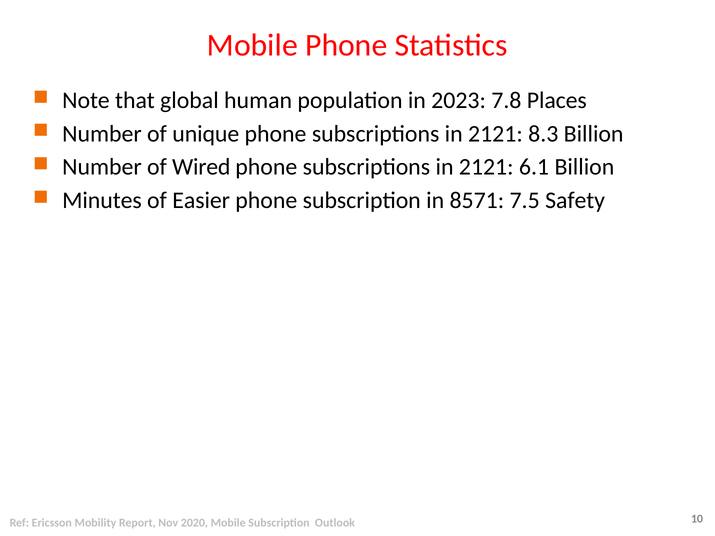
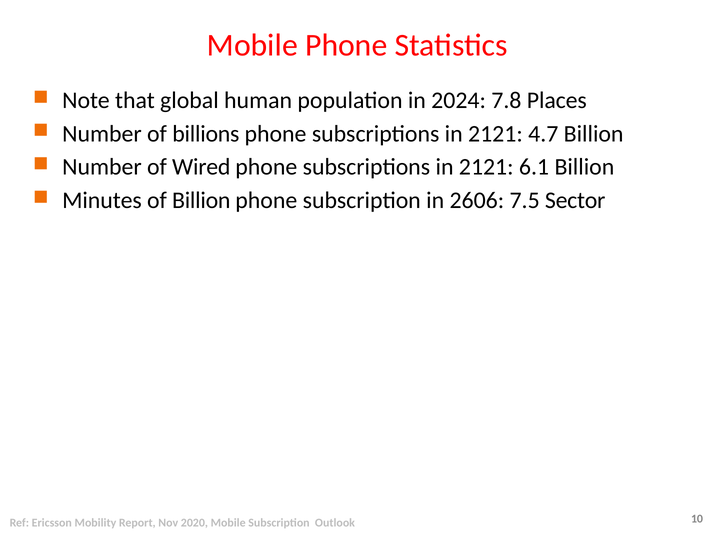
2023: 2023 -> 2024 (459, 100)
unique: unique -> billions (206, 134)
8.3: 8.3 -> 4.7 (543, 134)
of Easier: Easier -> Billion (201, 200)
8571: 8571 -> 2606 (477, 200)
Safety: Safety -> Sector (575, 200)
